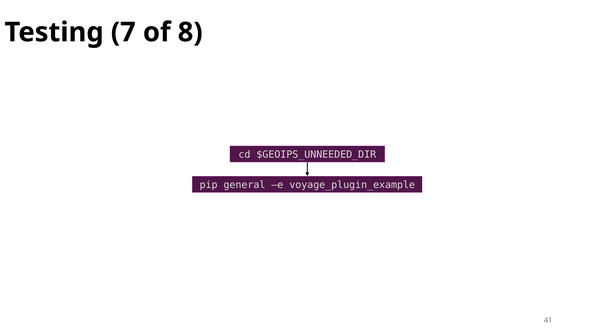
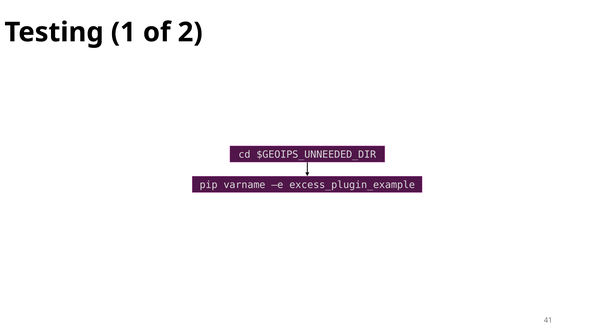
7: 7 -> 1 (123, 32)
8: 8 -> 2 (190, 32)
general: general -> varname (244, 185)
voyage_plugin_example: voyage_plugin_example -> excess_plugin_example (352, 185)
